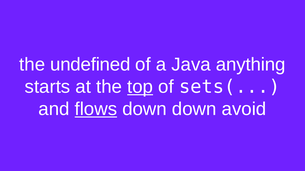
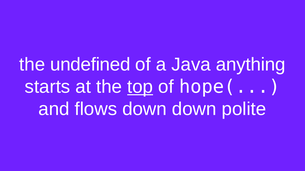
sets(: sets( -> hope( (230, 87)
flows underline: present -> none (96, 109)
avoid: avoid -> polite (244, 109)
